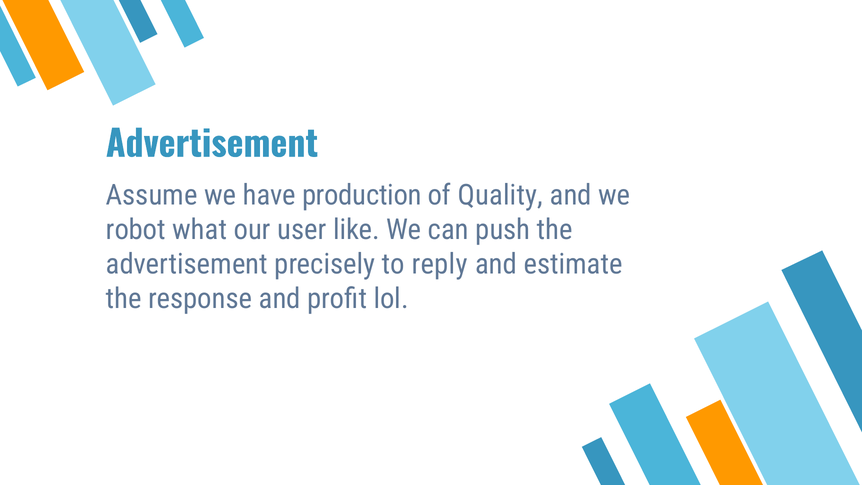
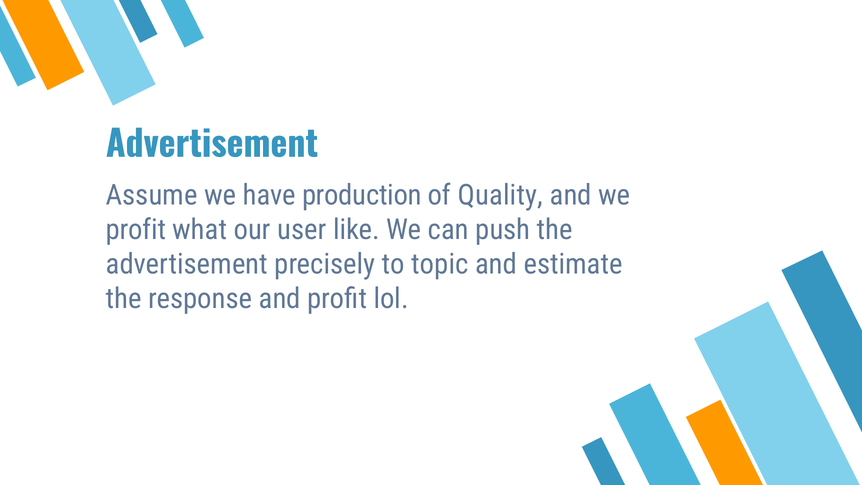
robot: robot -> profit (136, 230)
reply: reply -> topic (440, 264)
